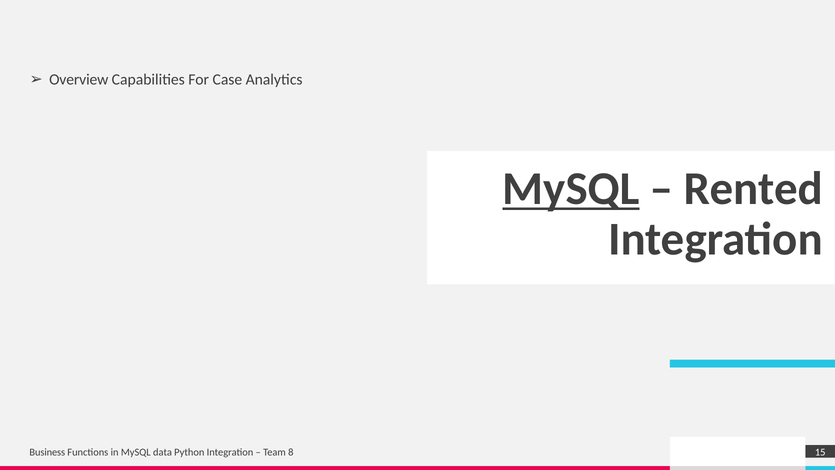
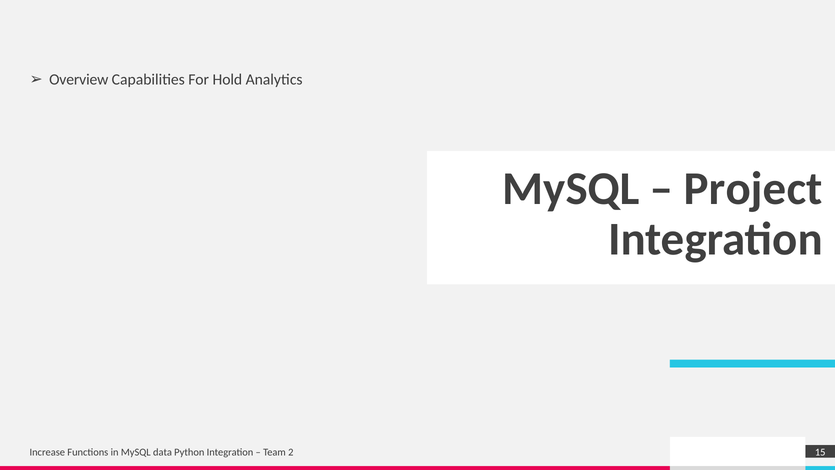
Case: Case -> Hold (227, 79)
MySQL underline: present -> none (571, 188)
Rented: Rented -> Project (753, 188)
Business: Business -> Increase (47, 452)
8: 8 -> 2 (291, 452)
